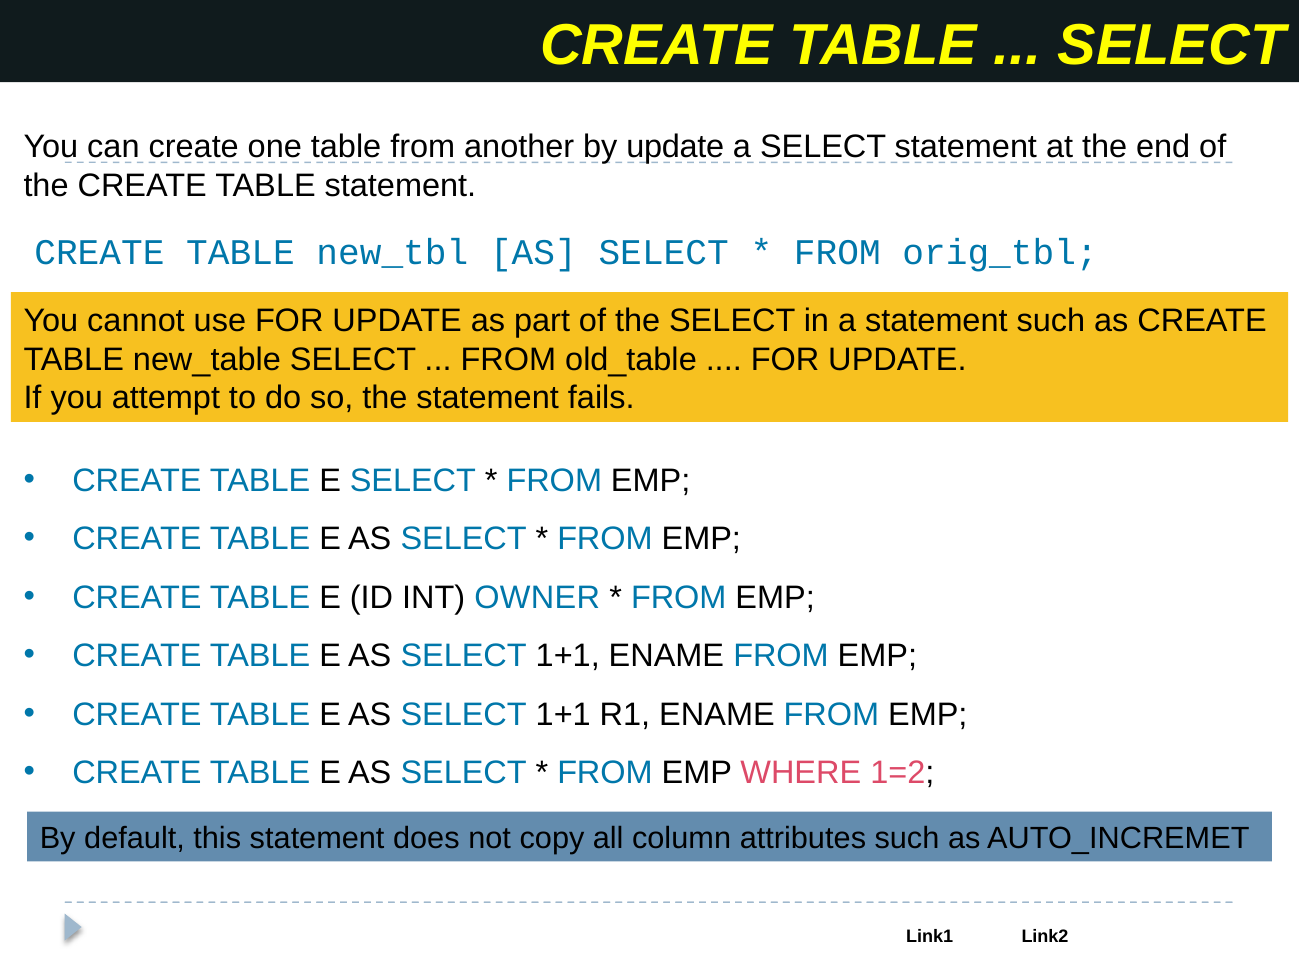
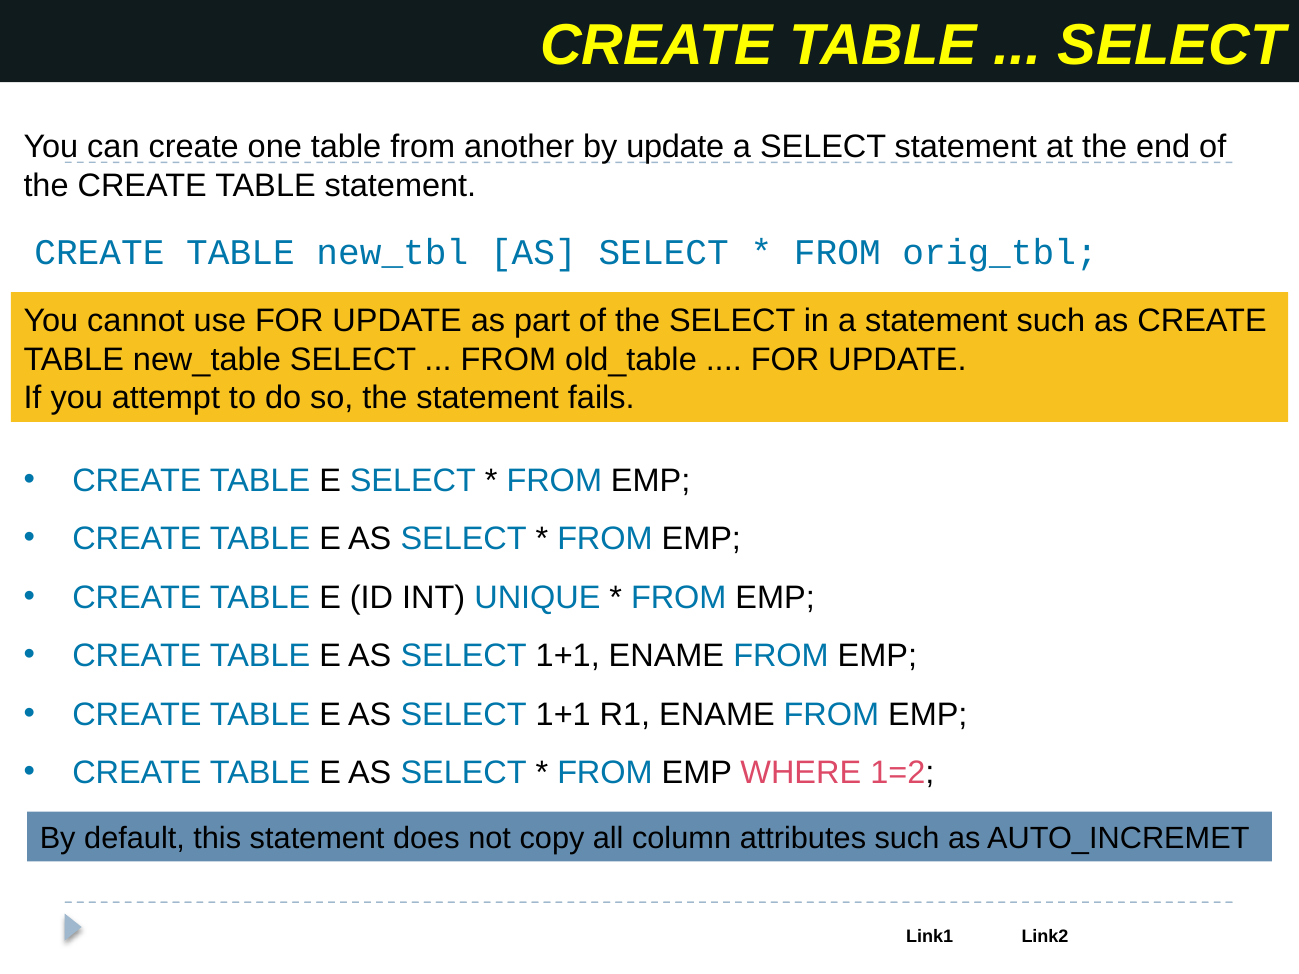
OWNER: OWNER -> UNIQUE (537, 598)
